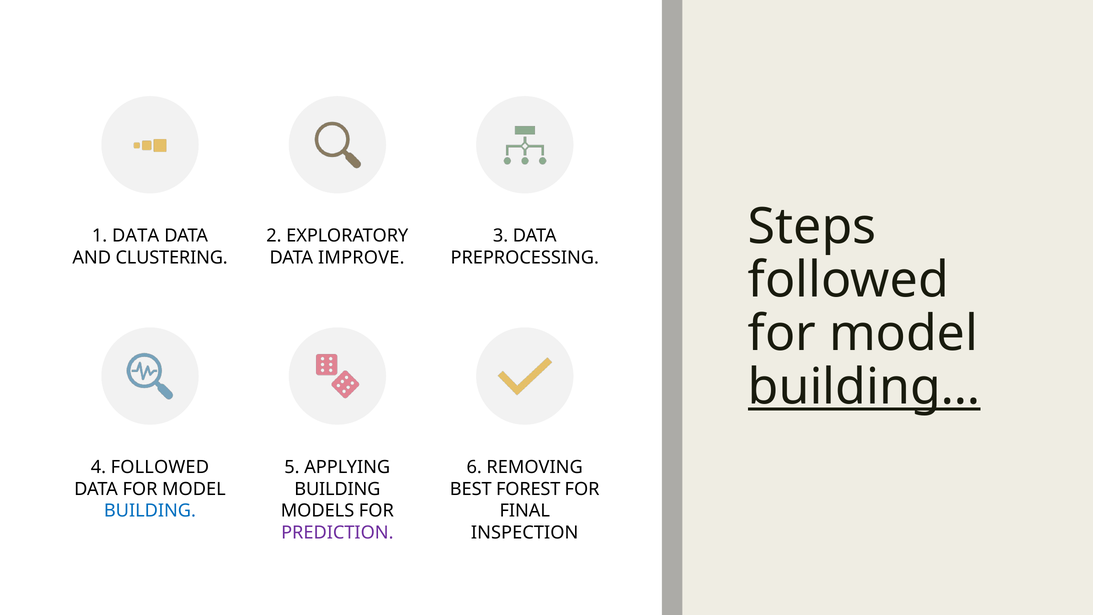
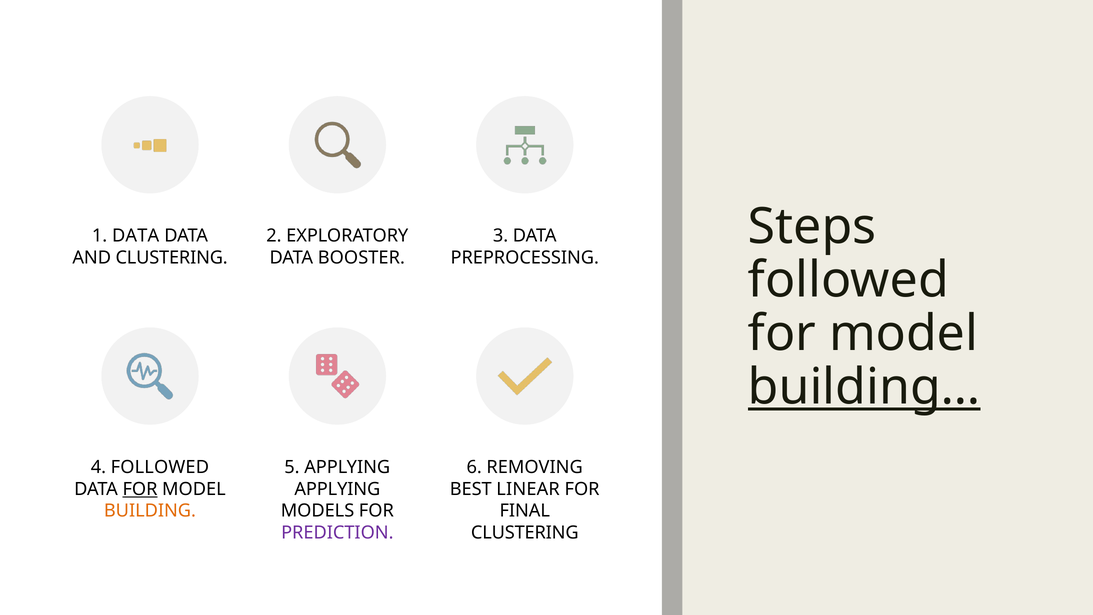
IMPROVE: IMPROVE -> BOOSTER (361, 258)
FOR underline: none -> present (140, 489)
BUILDING: BUILDING -> APPLYING (337, 489)
FOREST: FOREST -> LINEAR (528, 489)
BUILDING colour: blue -> orange (150, 511)
INSPECTION: INSPECTION -> CLUSTERING (525, 533)
